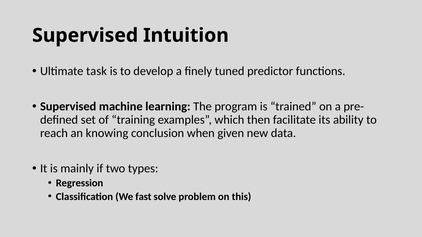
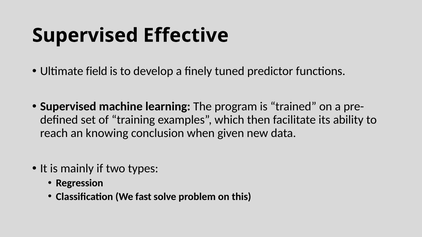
Intuition: Intuition -> Effective (186, 35)
task: task -> field (97, 71)
